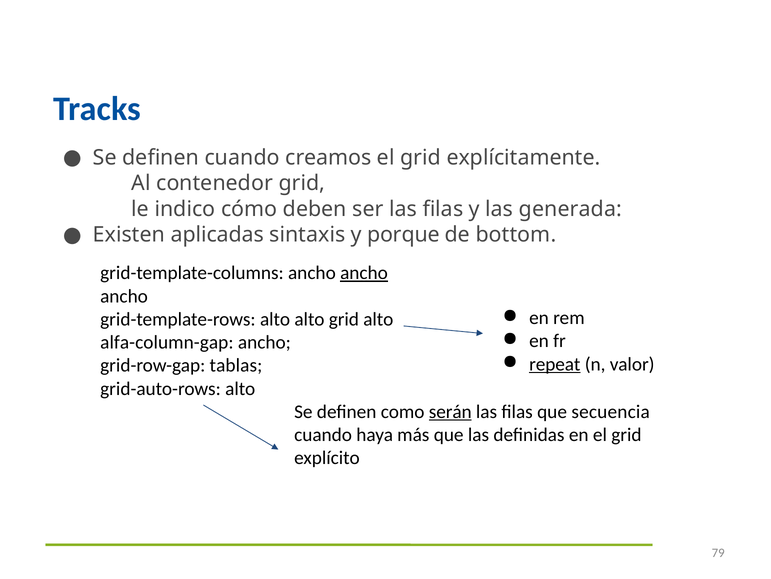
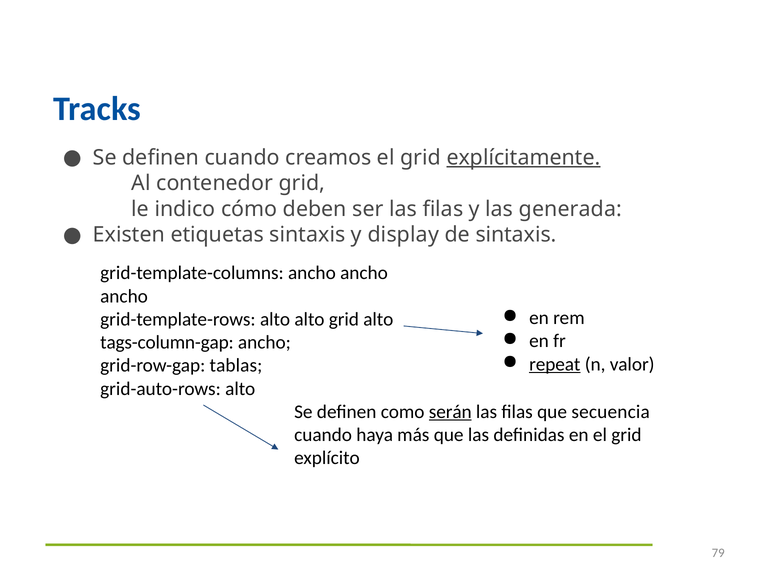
explícitamente underline: none -> present (524, 157)
aplicadas: aplicadas -> etiquetas (217, 234)
porque: porque -> display (403, 234)
de bottom: bottom -> sintaxis (516, 234)
ancho underline: present -> none (364, 273)
alfa-column-gap: alfa-column-gap -> tags-column-gap (167, 342)
